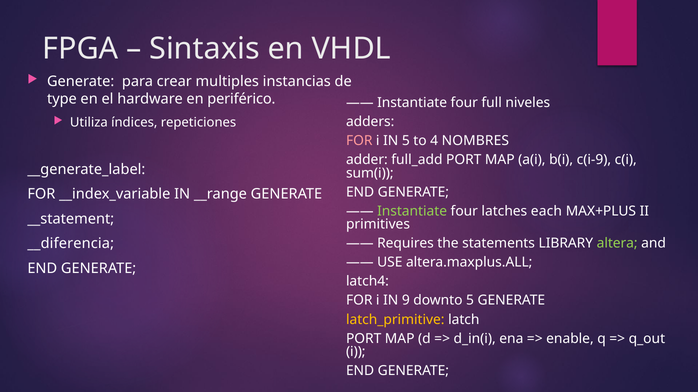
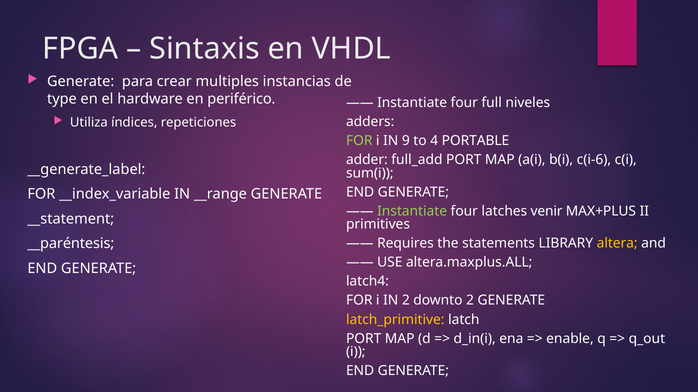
FOR colour: pink -> light green (359, 141)
IN 5: 5 -> 9 (406, 141)
NOMBRES: NOMBRES -> PORTABLE (475, 141)
c(i-9: c(i-9 -> c(i-6 (594, 160)
each: each -> venir (547, 211)
altera colour: light green -> yellow (617, 244)
__diferencia: __diferencia -> __paréntesis (71, 244)
IN 9: 9 -> 2 (406, 301)
downto 5: 5 -> 2 (470, 301)
